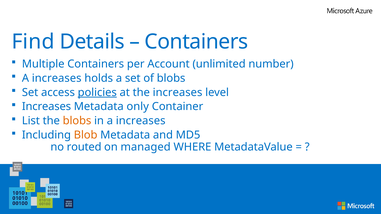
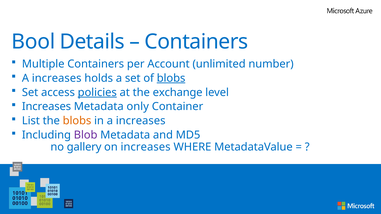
Find: Find -> Bool (33, 42)
blobs underline: none -> present (171, 78)
the increases: increases -> exchange (178, 92)
Blob colour: orange -> purple (86, 135)
routed: routed -> gallery (84, 147)
on managed: managed -> increases (146, 147)
